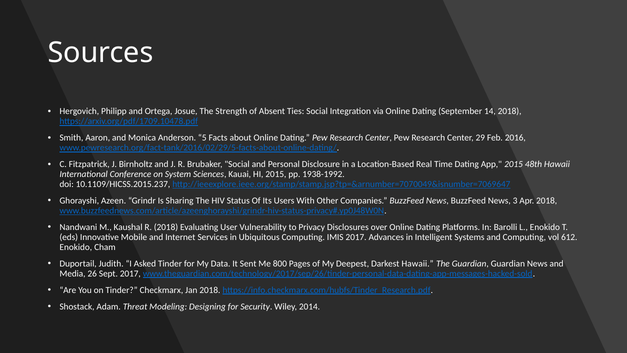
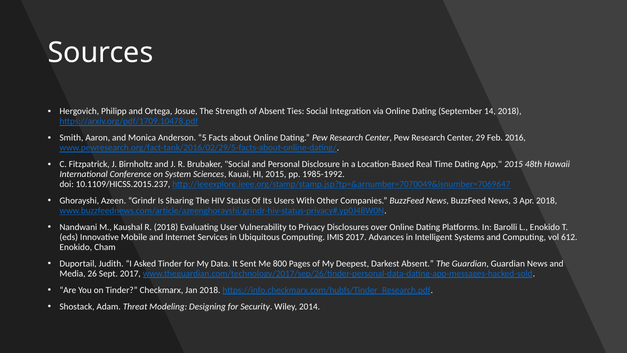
1938-1992: 1938-1992 -> 1985-1992 (324, 174)
Darkest Hawaii: Hawaii -> Absent (418, 263)
